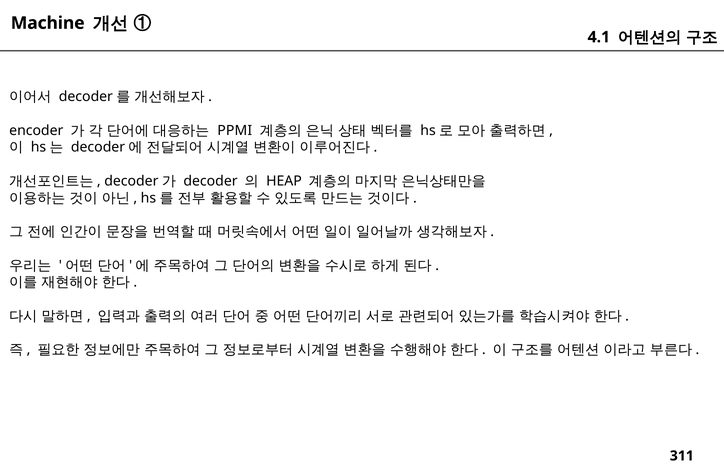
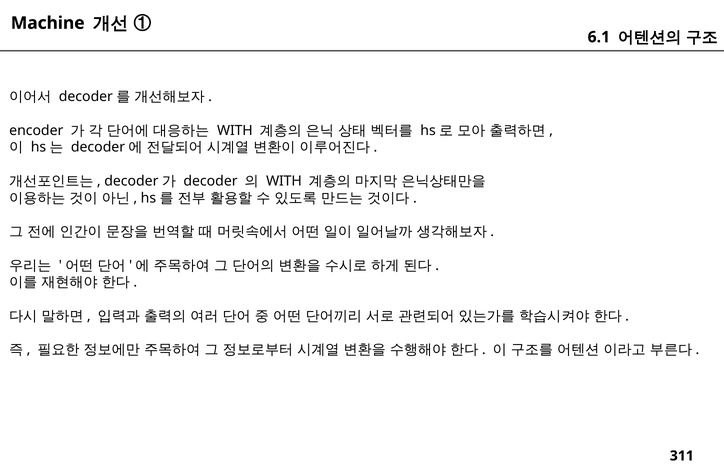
4.1: 4.1 -> 6.1 (599, 37)
PPMI: PPMI -> WITH (235, 131)
HEAP: HEAP -> WITH (284, 181)
